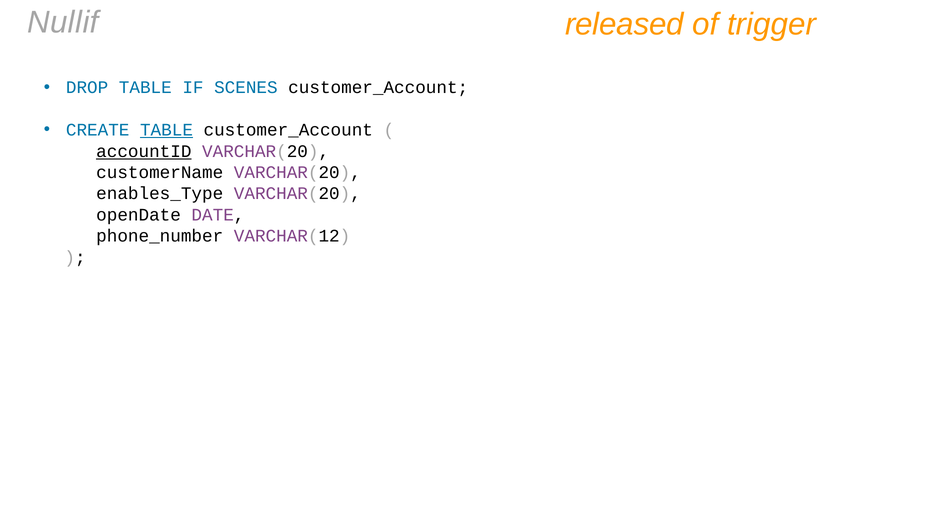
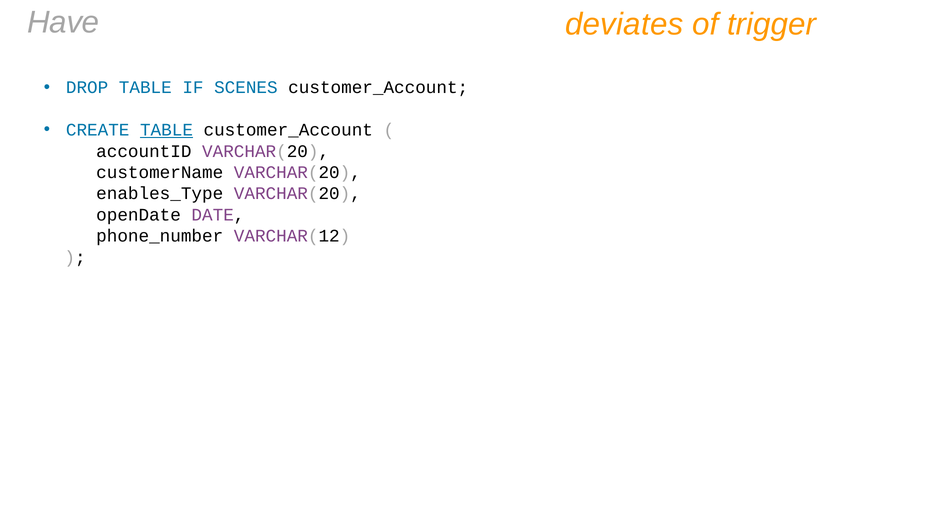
Nullif: Nullif -> Have (63, 22)
released: released -> deviates (624, 24)
accountID underline: present -> none (144, 151)
